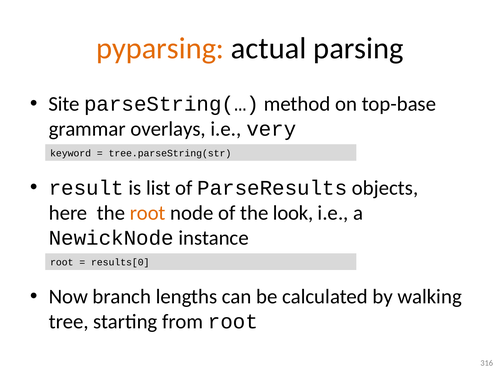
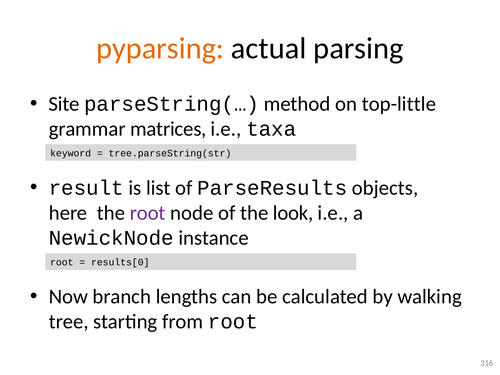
top-base: top-base -> top-little (399, 104)
overlays: overlays -> matrices (168, 129)
very: very -> taxa (271, 129)
root colour: orange -> purple (148, 213)
